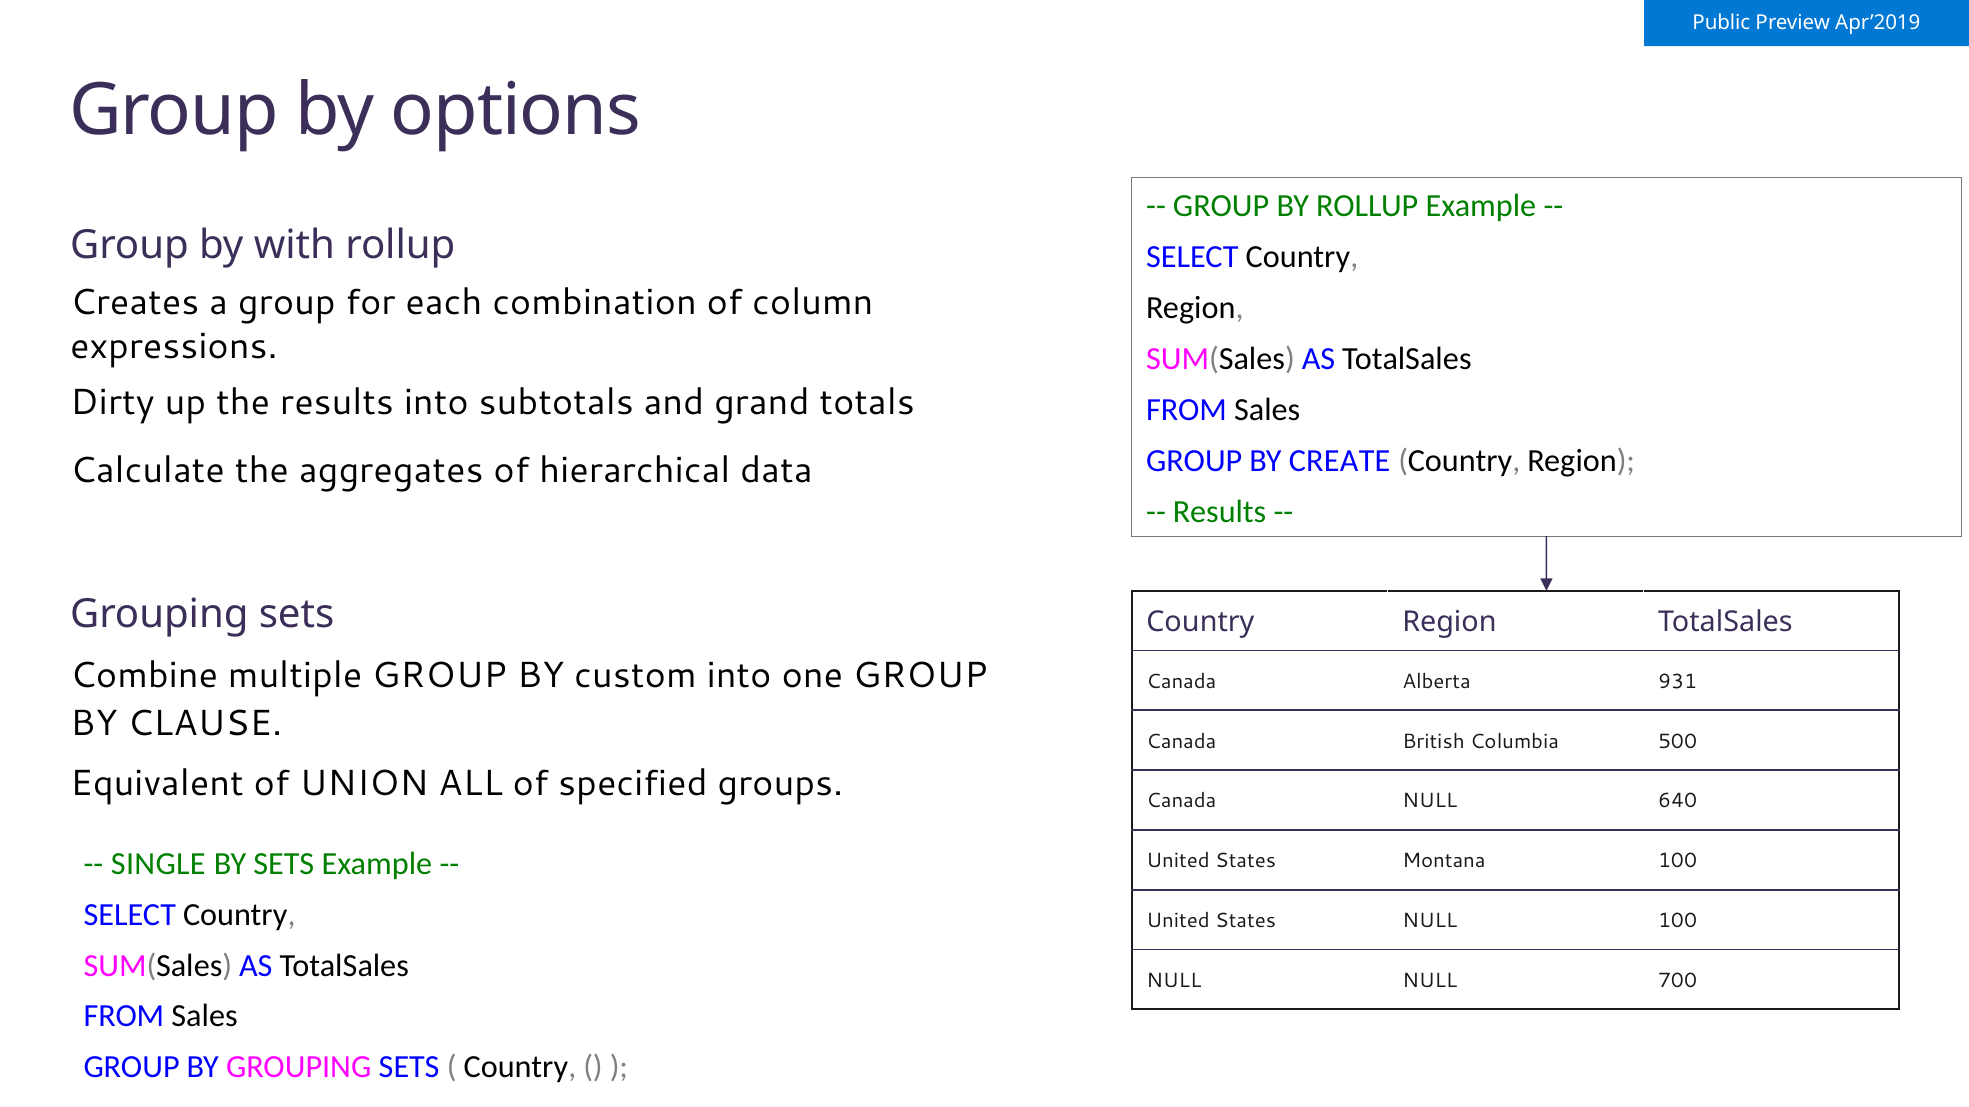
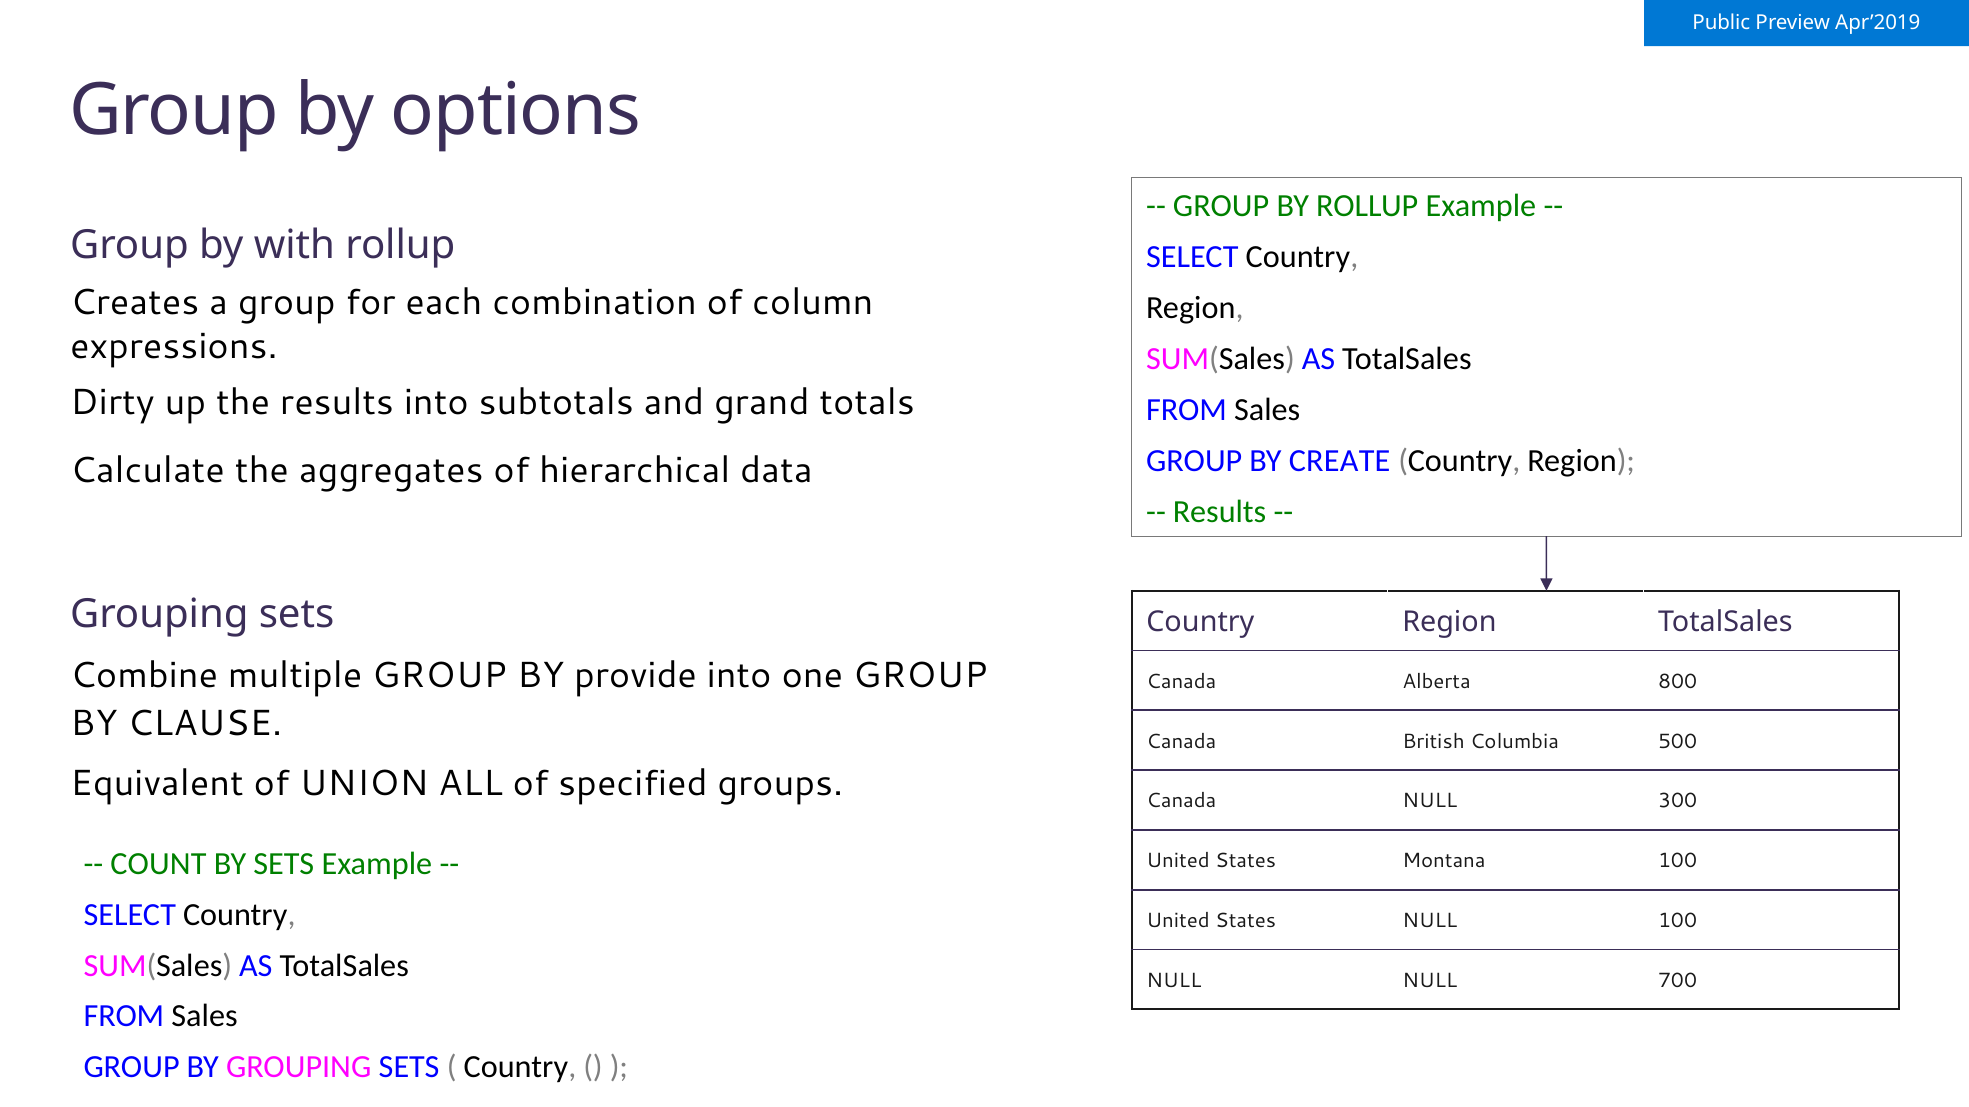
custom: custom -> provide (636, 676)
931: 931 -> 800 (1678, 682)
640: 640 -> 300 (1678, 801)
SINGLE: SINGLE -> COUNT (158, 864)
